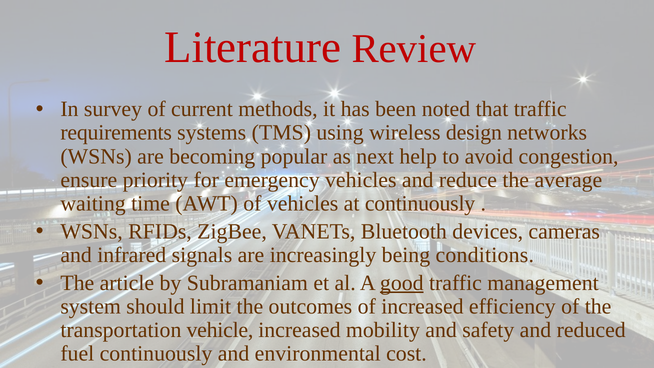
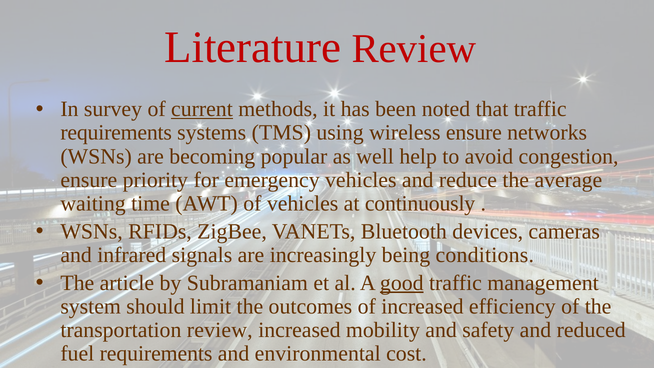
current underline: none -> present (202, 109)
wireless design: design -> ensure (474, 133)
next: next -> well (375, 156)
transportation vehicle: vehicle -> review (220, 330)
fuel continuously: continuously -> requirements (156, 353)
